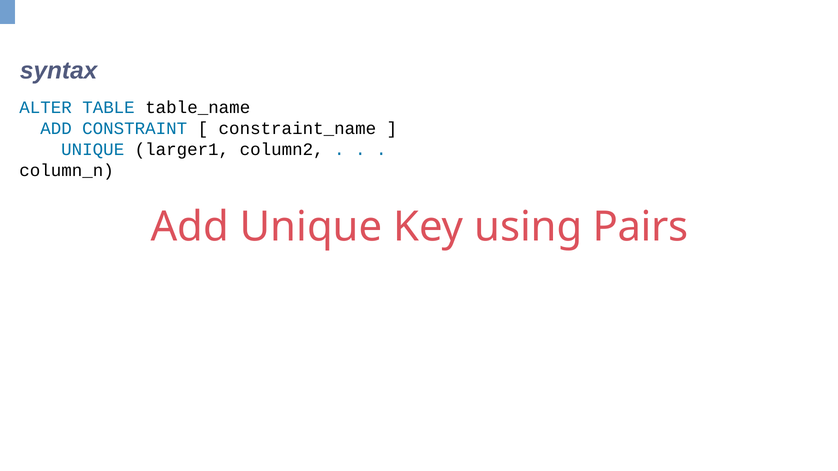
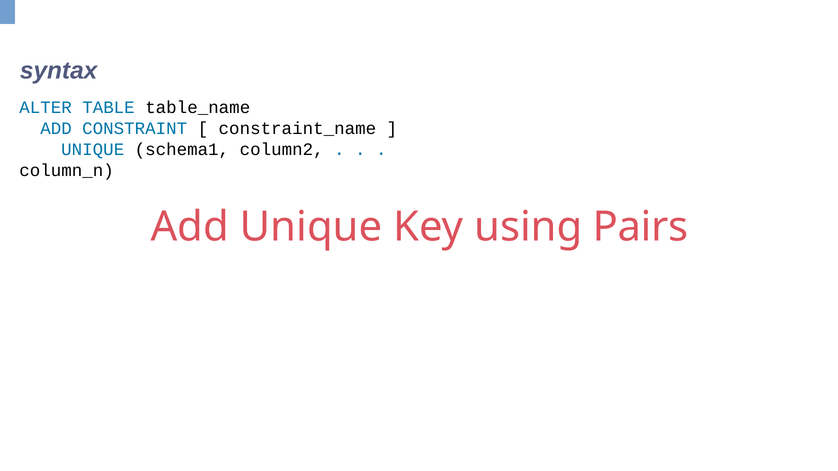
larger1: larger1 -> schema1 (182, 150)
